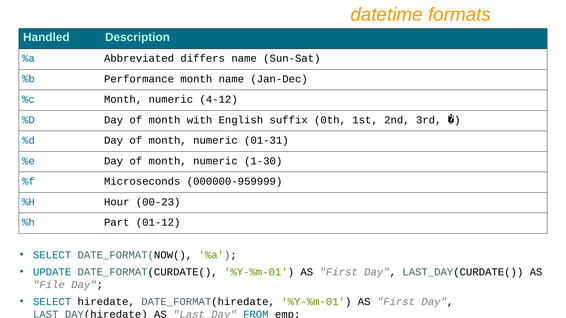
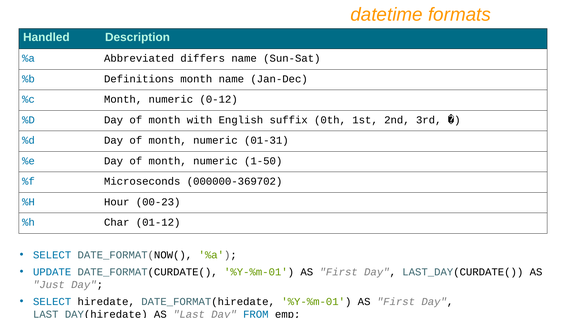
Performance: Performance -> Definitions (139, 79)
4-12: 4-12 -> 0-12 (219, 100)
1-30: 1-30 -> 1-50 (263, 161)
000000-959999: 000000-959999 -> 000000-369702 (235, 182)
Part: Part -> Char (117, 223)
File: File -> Just (49, 285)
